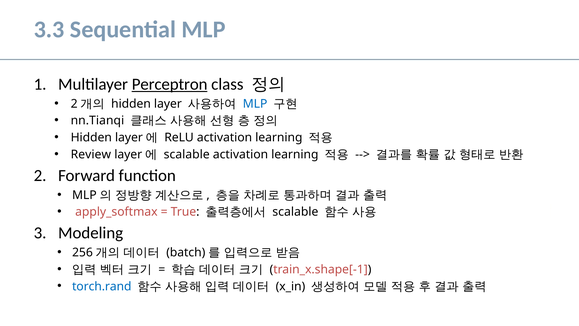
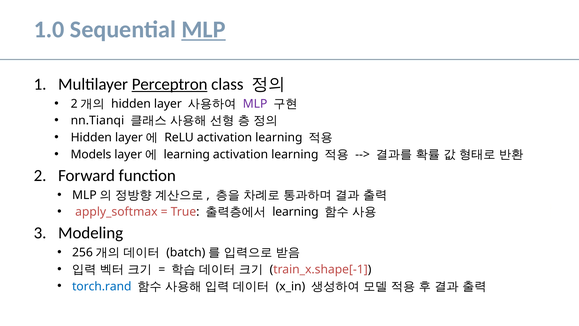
3.3: 3.3 -> 1.0 (49, 30)
MLP underline: none -> present (203, 30)
MLP colour: blue -> purple (255, 104)
Review: Review -> Models (91, 154)
scalable: scalable -> learning (187, 154)
scalable: scalable -> learning (295, 212)
